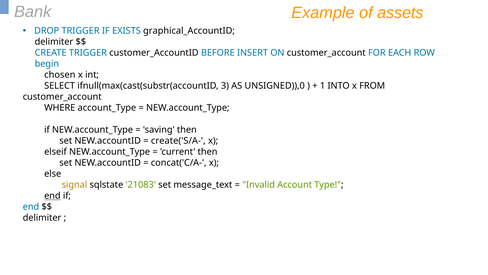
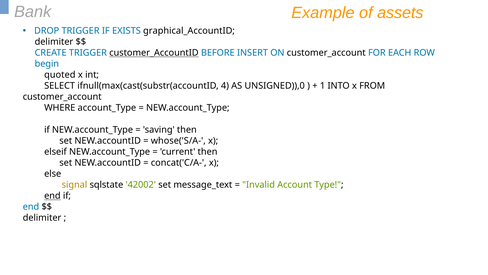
customer_AccountID underline: none -> present (154, 53)
chosen: chosen -> quoted (60, 75)
3: 3 -> 4 (225, 86)
create('S/A-: create('S/A- -> whose('S/A- (178, 141)
21083: 21083 -> 42002 (141, 185)
